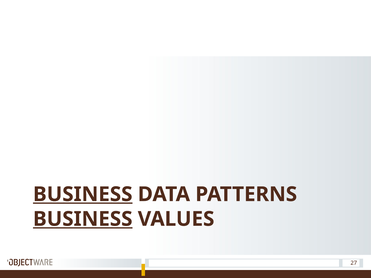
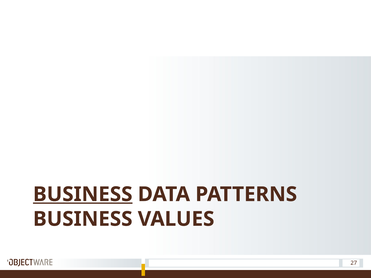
BUSINESS underline: present -> none (83, 219)
